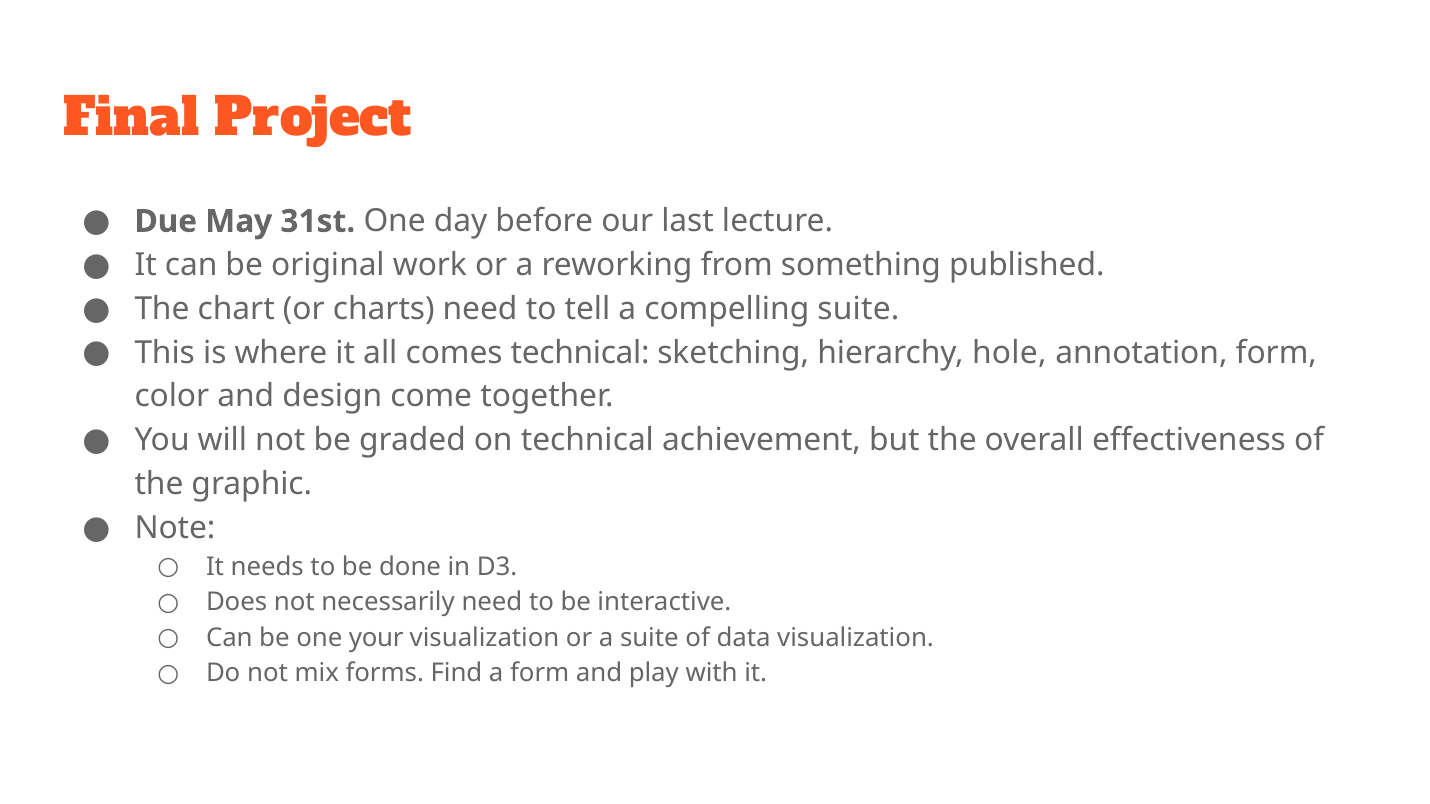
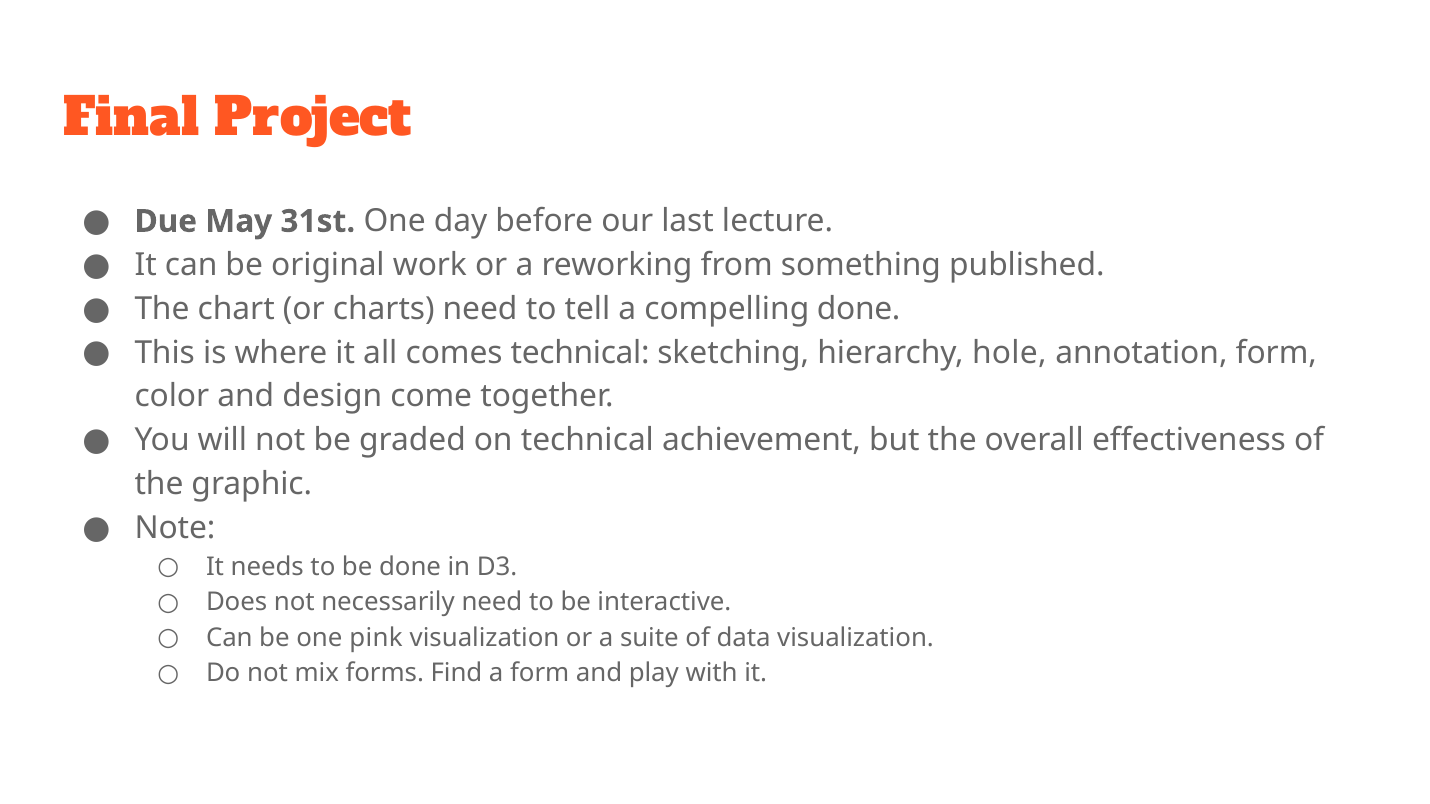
compelling suite: suite -> done (859, 309)
your: your -> pink (376, 638)
